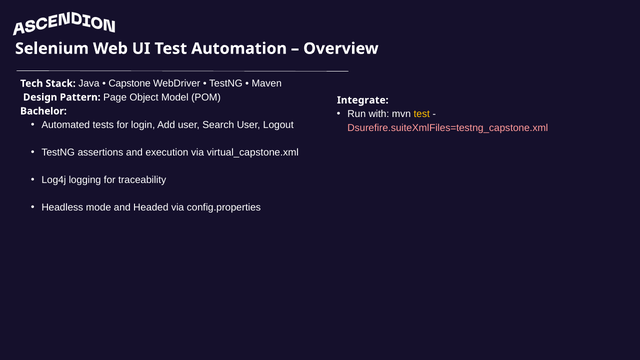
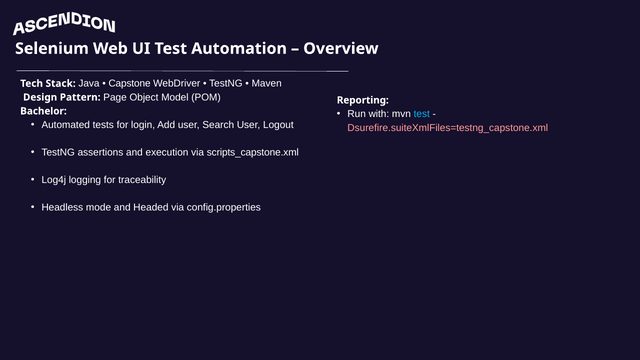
Integrate: Integrate -> Reporting (363, 100)
test colour: yellow -> light blue (422, 114)
virtual_capstone.xml: virtual_capstone.xml -> scripts_capstone.xml (253, 152)
